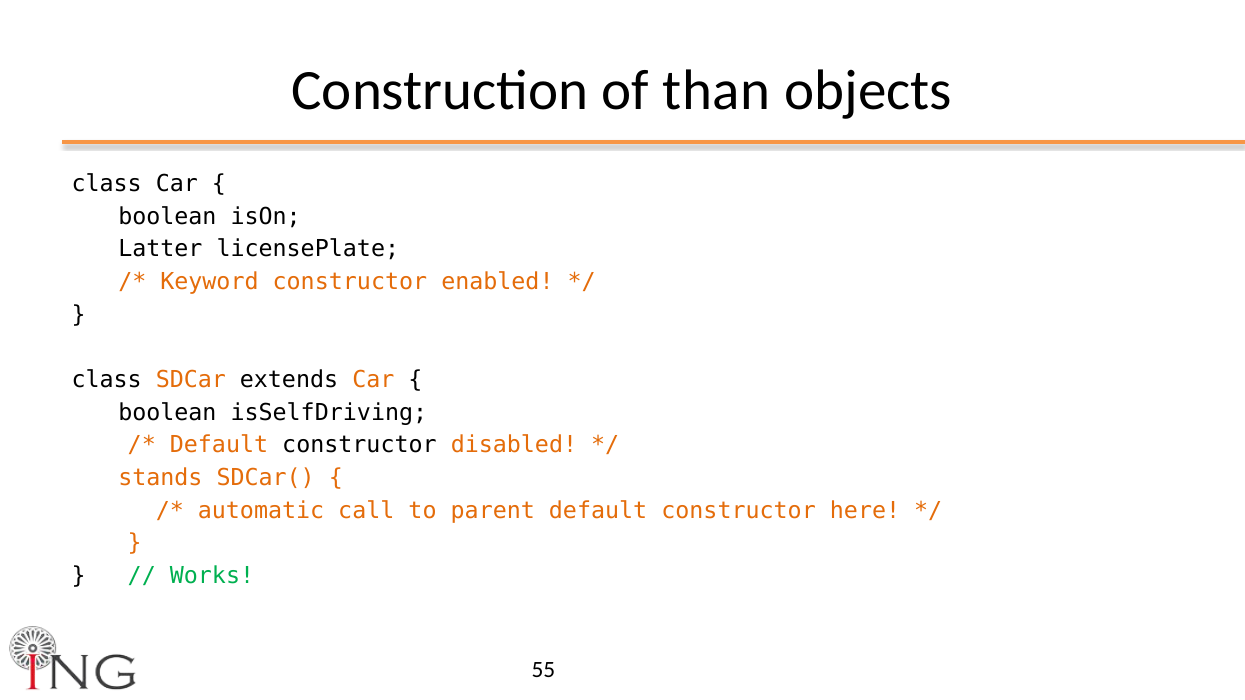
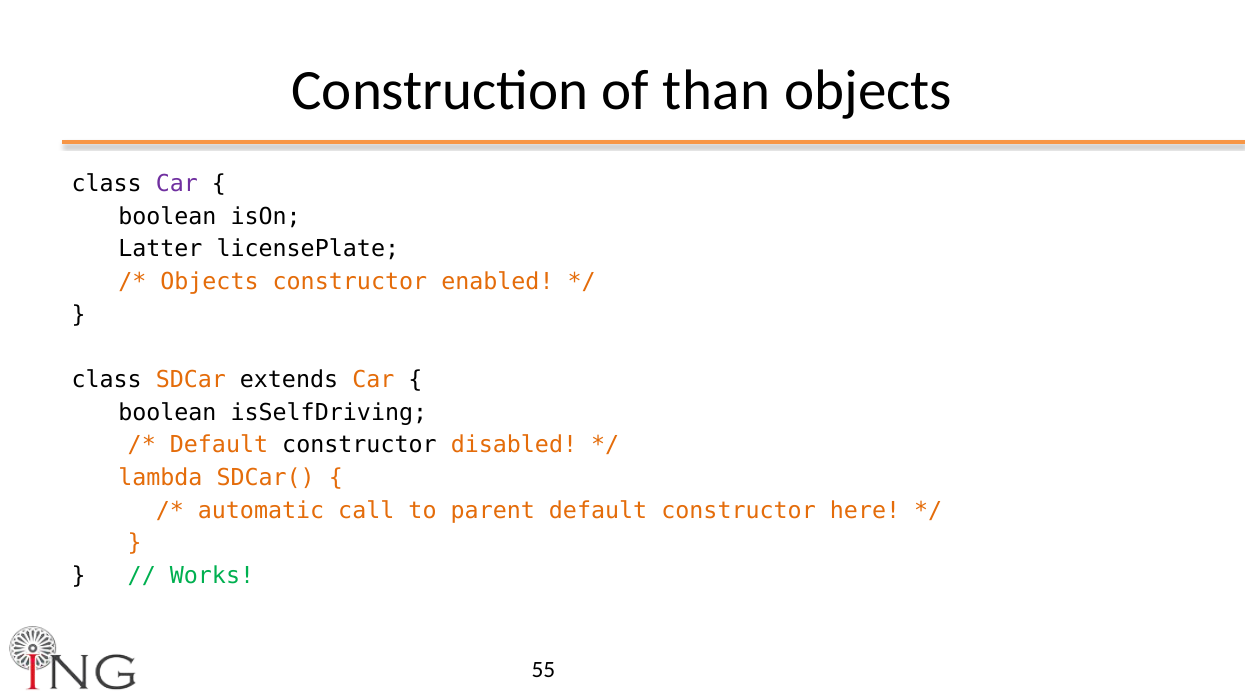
Car colour: black -> purple (177, 184)
Keyword: Keyword -> Objects (209, 282)
stands: stands -> lambda (160, 478)
